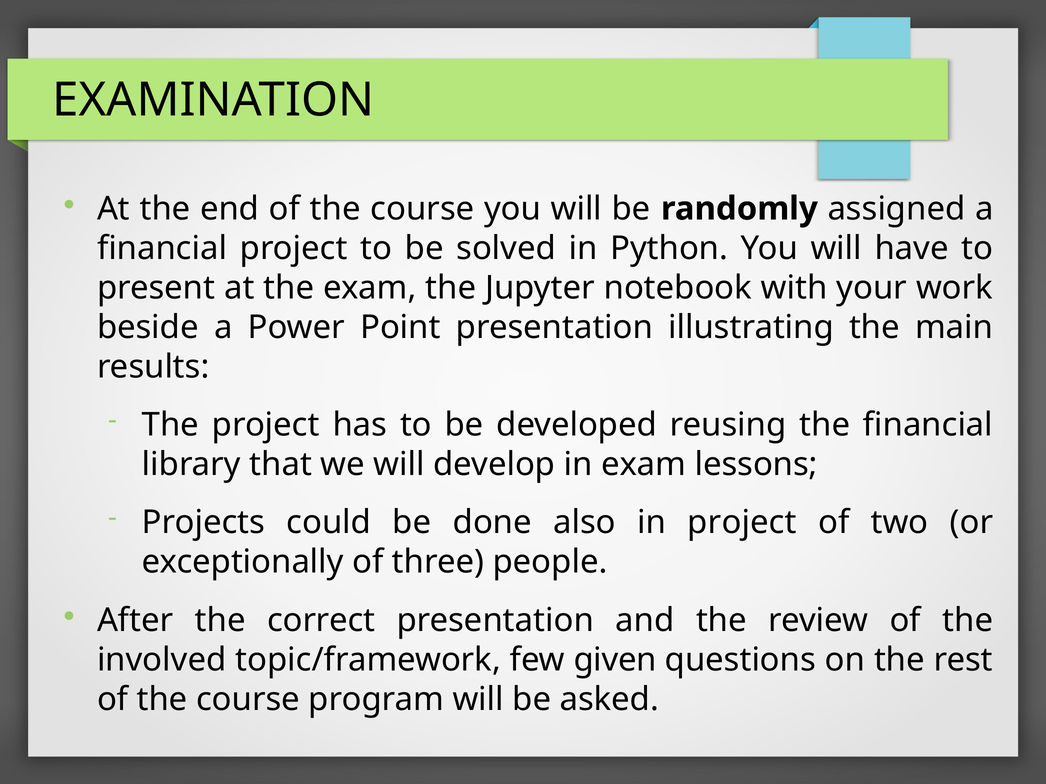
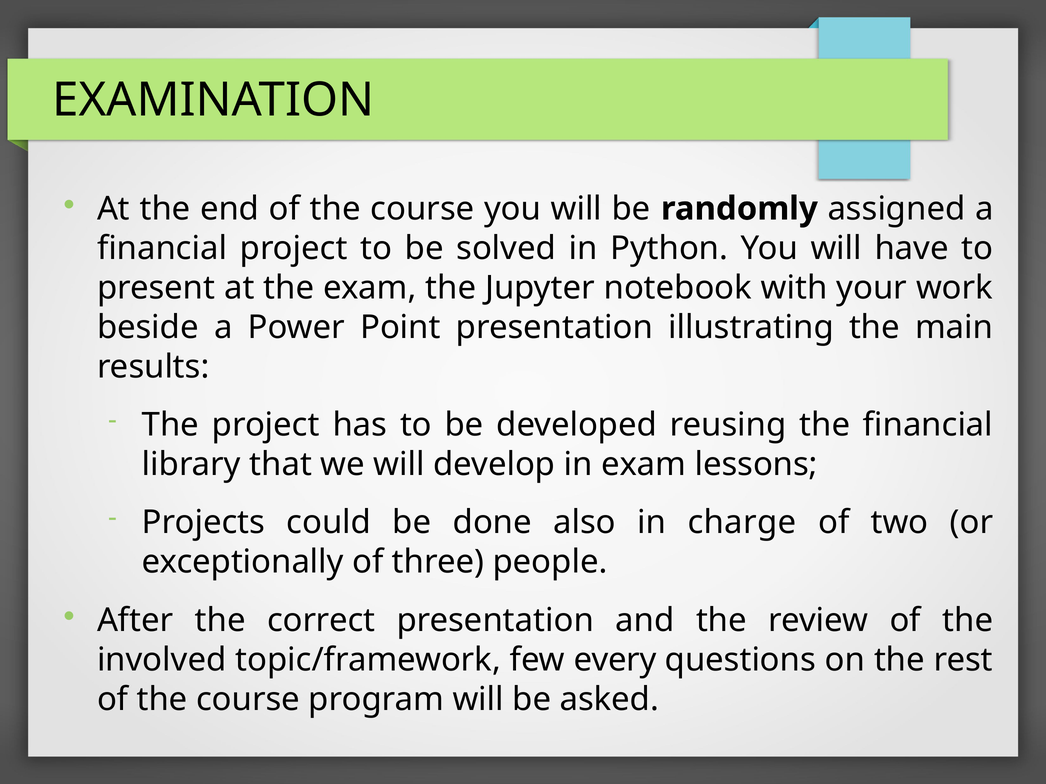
in project: project -> charge (742, 523)
given: given -> every (615, 660)
